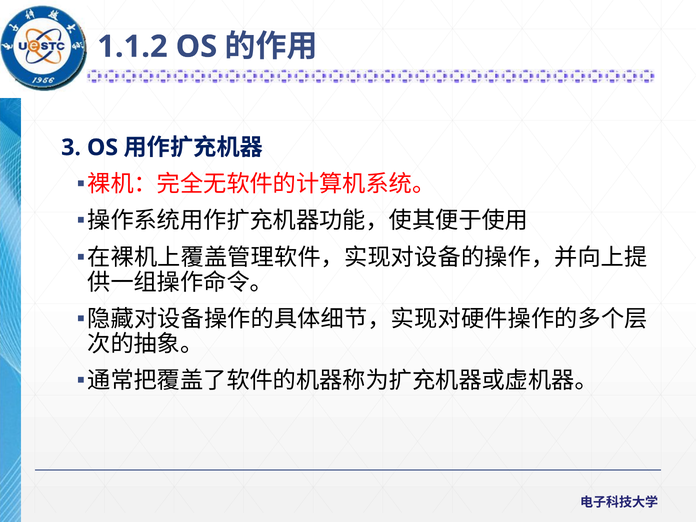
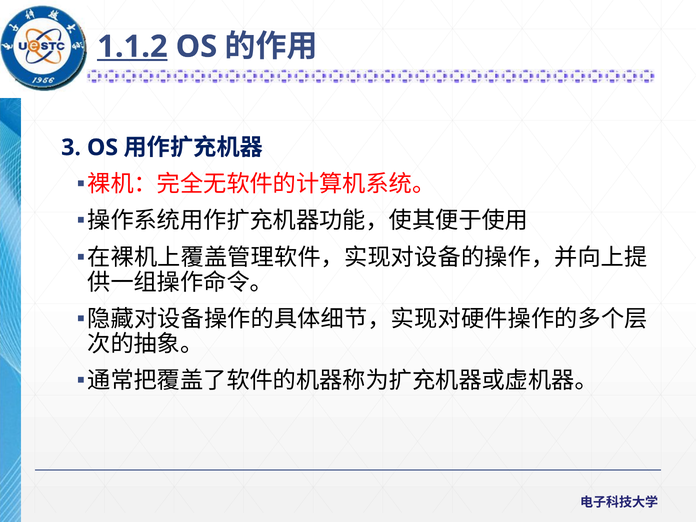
1.1.2 underline: none -> present (132, 47)
